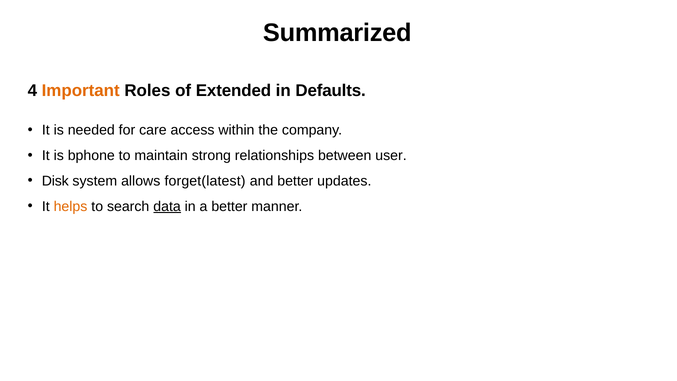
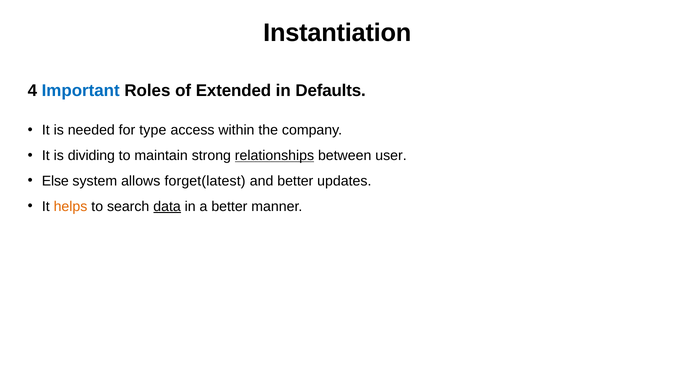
Summarized: Summarized -> Instantiation (337, 33)
Important colour: orange -> blue (81, 91)
care: care -> type (153, 130)
bphone: bphone -> dividing (91, 156)
relationships underline: none -> present (274, 156)
Disk: Disk -> Else (55, 181)
